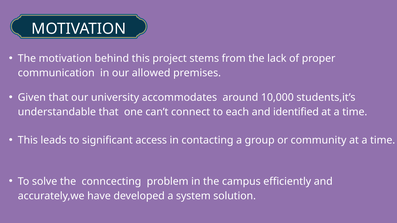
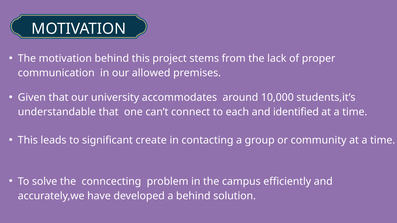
access: access -> create (151, 140)
a system: system -> behind (193, 196)
